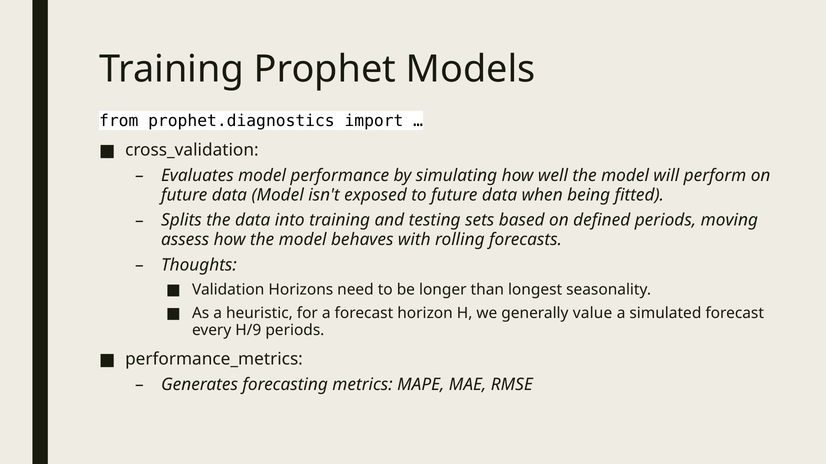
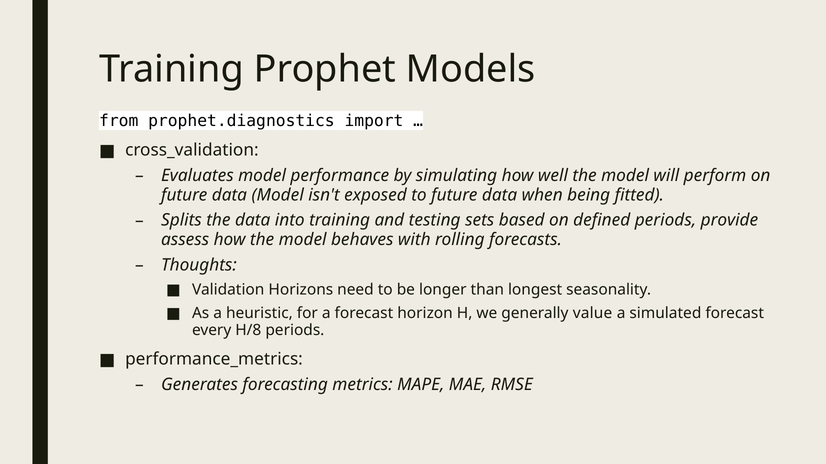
moving: moving -> provide (729, 221)
H/9: H/9 -> H/8 (248, 331)
